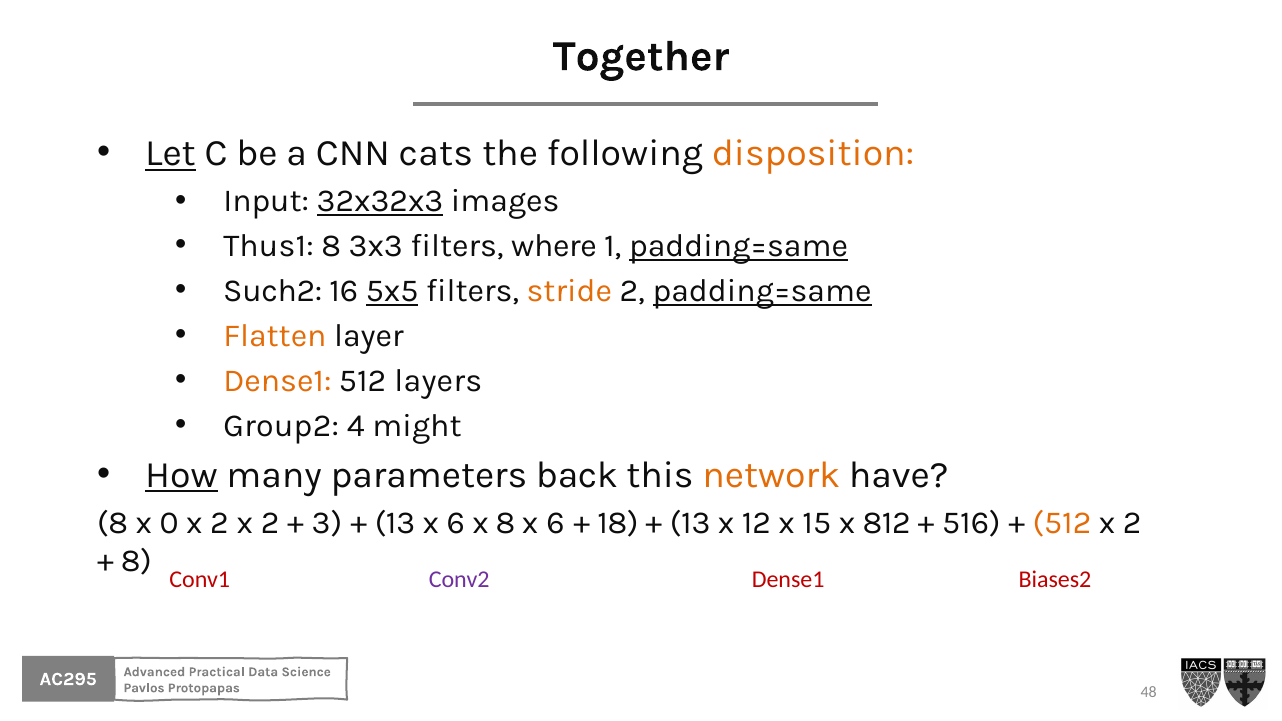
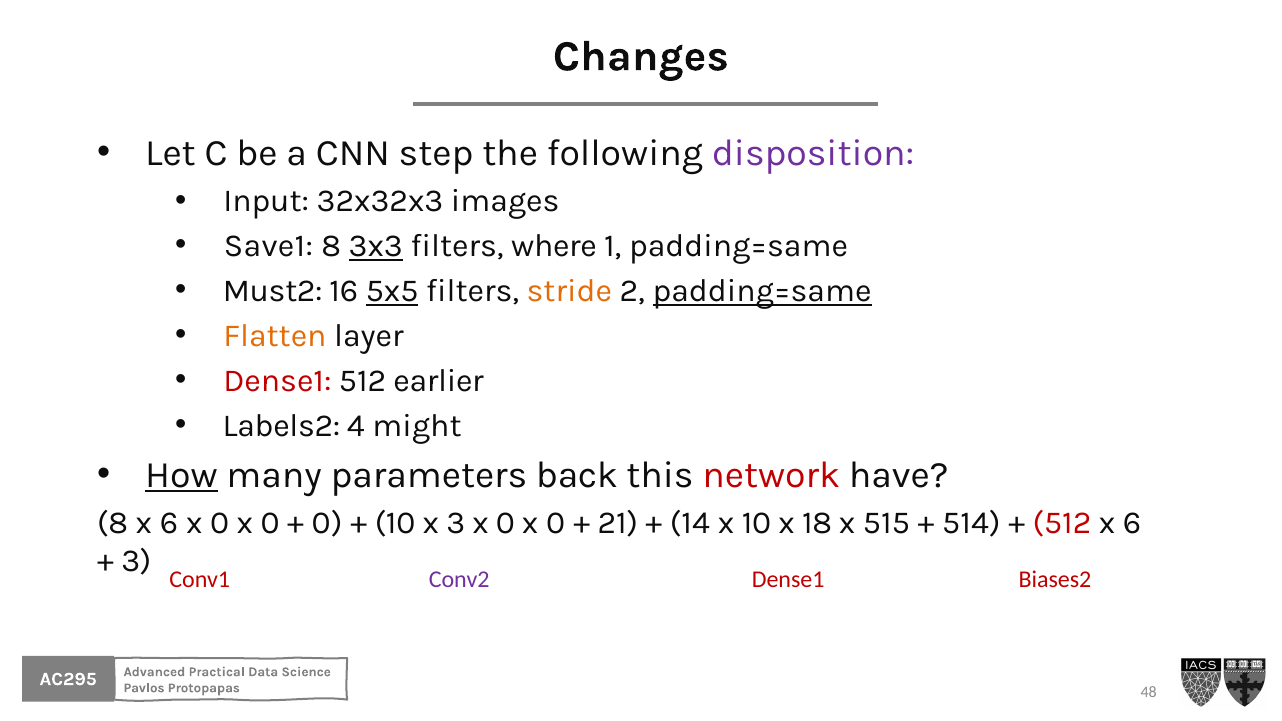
Together: Together -> Changes (641, 56)
Let underline: present -> none (170, 154)
cats: cats -> step (436, 154)
disposition colour: orange -> purple (813, 154)
32x32x3 underline: present -> none (380, 201)
Thus1: Thus1 -> Save1 (268, 246)
3x3 underline: none -> present (376, 246)
padding=same underline: present -> none (739, 246)
Such2: Such2 -> Must2 (273, 291)
Dense1 colour: orange -> red (277, 381)
layers: layers -> earlier (439, 381)
Group2: Group2 -> Labels2 (282, 426)
network colour: orange -> red (771, 475)
8 x 0: 0 -> 6 (169, 523)
2: 2 -> 0 (220, 523)
2: 2 -> 0 (270, 523)
3: 3 -> 0 (327, 523)
13: 13 -> 10 (395, 523)
6: 6 -> 3 (456, 523)
8: 8 -> 0 (505, 523)
6: 6 -> 0 (556, 523)
18: 18 -> 21 (618, 523)
13: 13 -> 14 (690, 523)
x 12: 12 -> 10 (756, 523)
15: 15 -> 18 (817, 523)
812: 812 -> 515 (886, 523)
516: 516 -> 514 (971, 523)
512 colour: orange -> red (1062, 523)
2: 2 -> 6 (1132, 523)
8: 8 -> 3 (136, 561)
